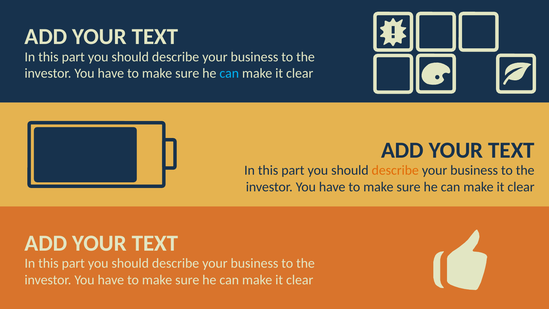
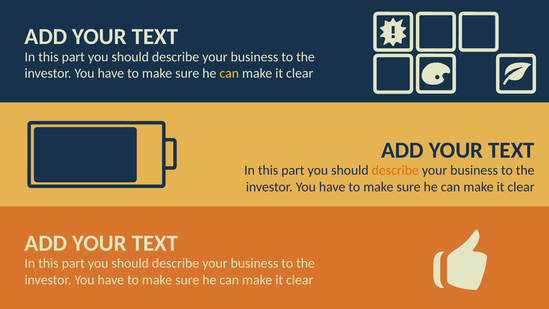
can colour: light blue -> yellow (229, 73)
